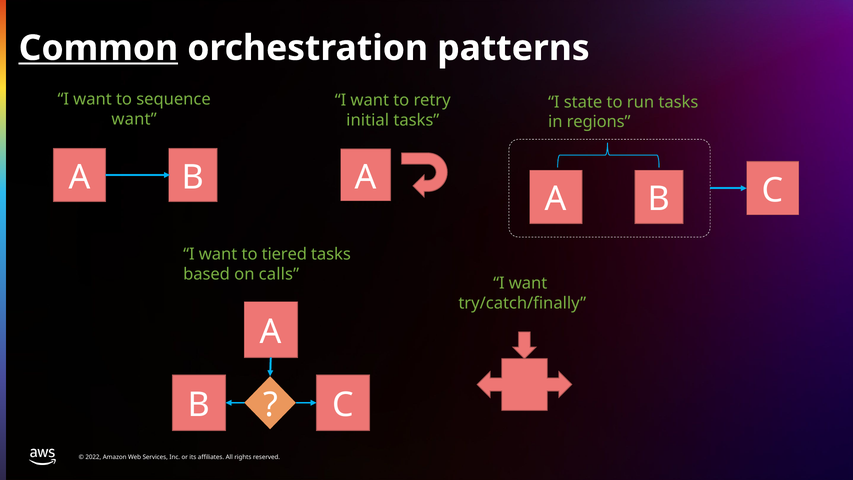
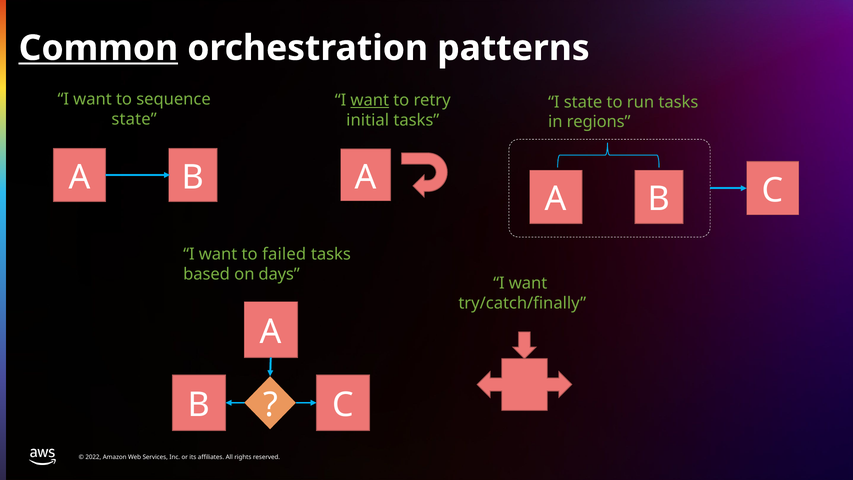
want underline: none -> present (370, 100)
want: want -> state (134, 119)
tiered: tiered -> failed (284, 254)
calls: calls -> days (279, 274)
